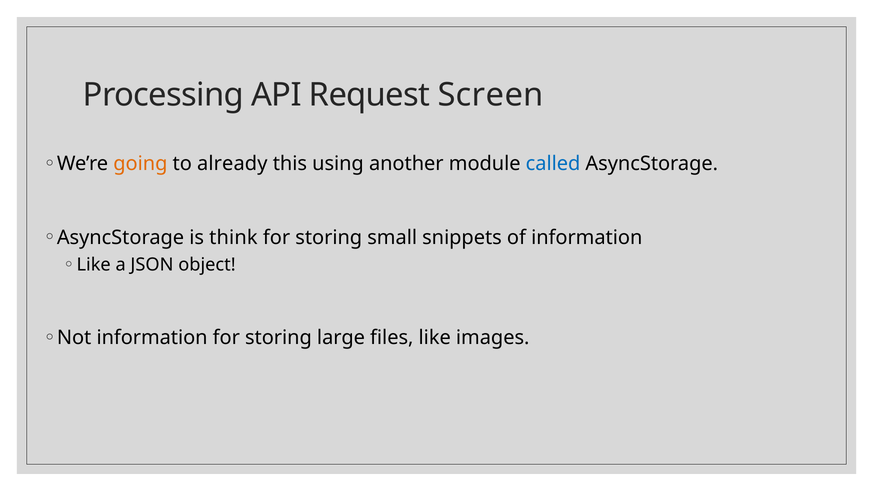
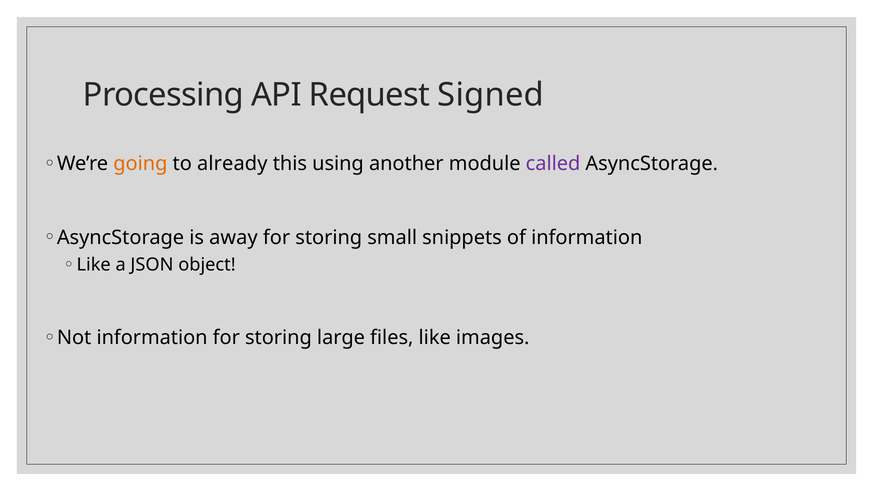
Screen: Screen -> Signed (491, 95)
called colour: blue -> purple (553, 164)
think: think -> away (233, 238)
